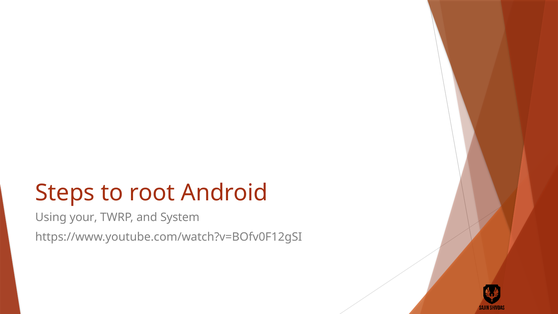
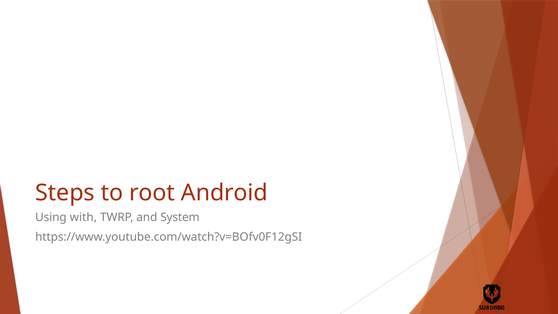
your: your -> with (83, 217)
